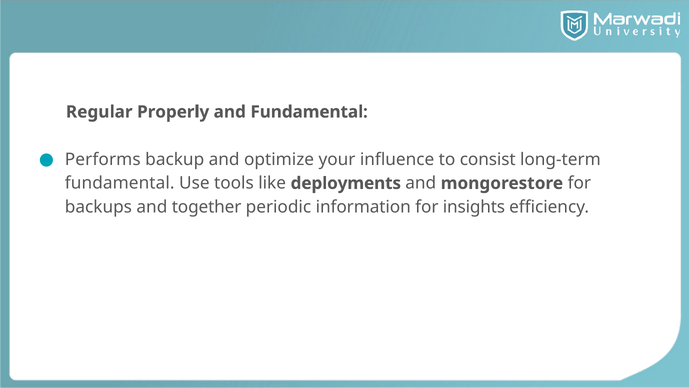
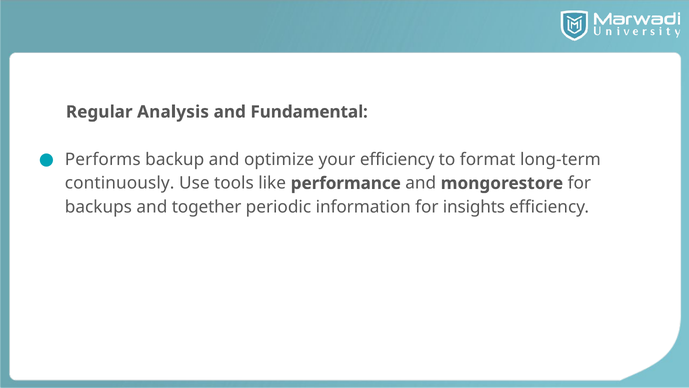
Properly: Properly -> Analysis (173, 112)
your influence: influence -> efficiency (397, 159)
consist: consist -> format (488, 159)
fundamental: fundamental -> continuously (120, 183)
deployments: deployments -> performance (346, 183)
